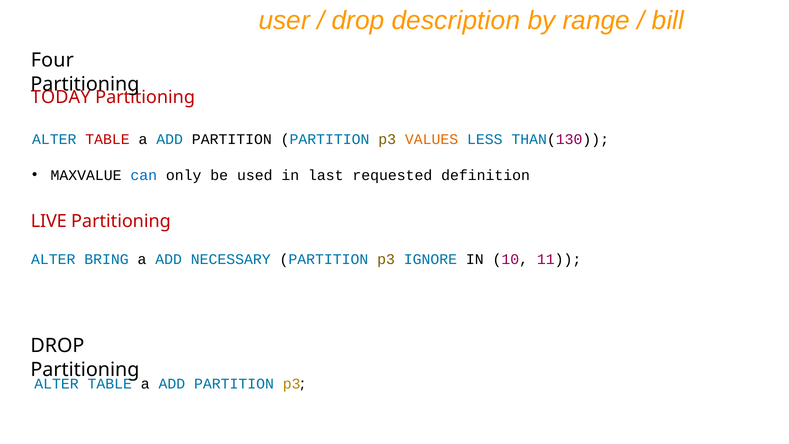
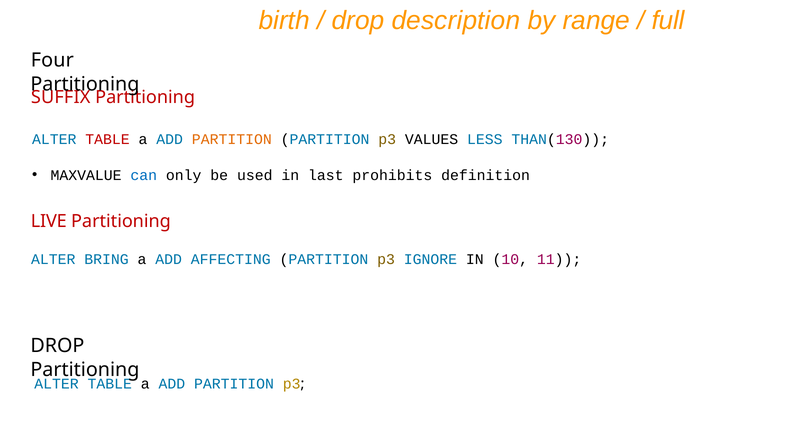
user: user -> birth (284, 21)
bill: bill -> full (668, 21)
TODAY: TODAY -> SUFFIX (61, 97)
PARTITION colour: black -> orange (232, 140)
VALUES colour: orange -> black (432, 140)
requested: requested -> prohibits (392, 175)
NECESSARY: NECESSARY -> AFFECTING (231, 259)
